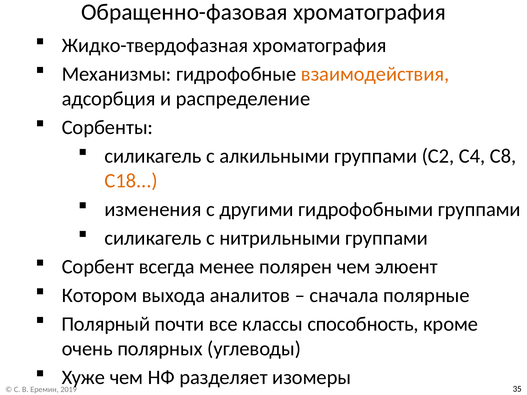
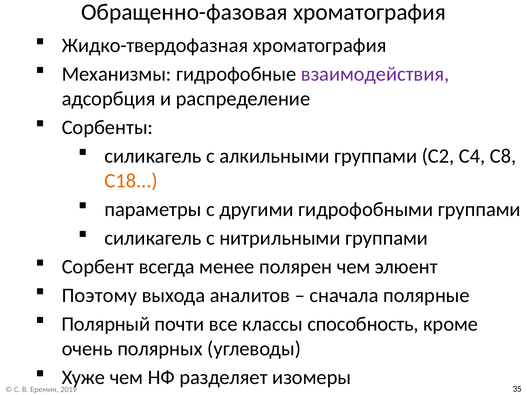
взаимодействия colour: orange -> purple (375, 74)
изменения: изменения -> параметры (153, 209)
Котором: Котором -> Поэтому (99, 296)
